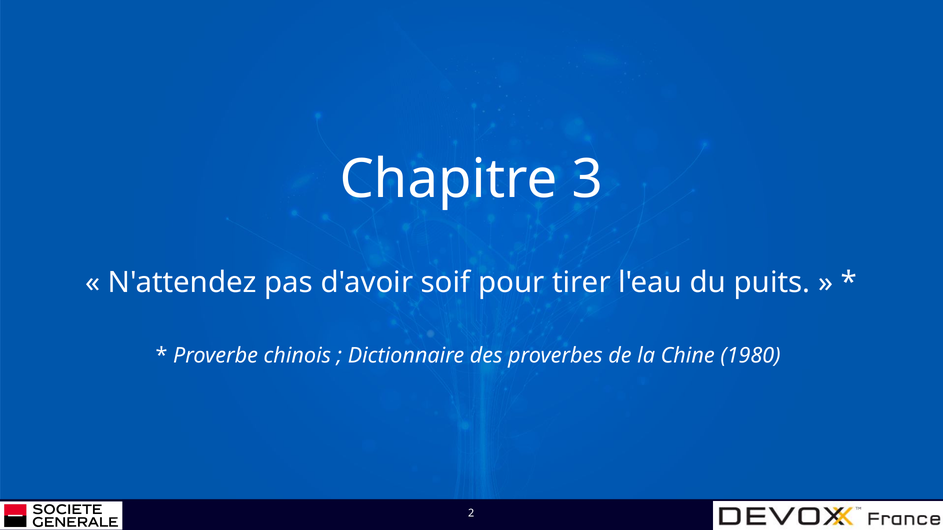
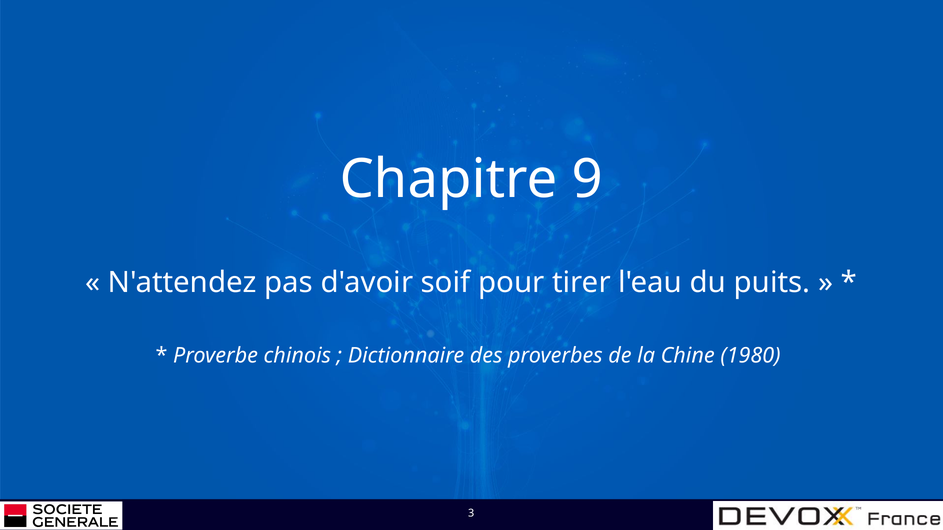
3: 3 -> 9 (587, 180)
2: 2 -> 3 (471, 513)
